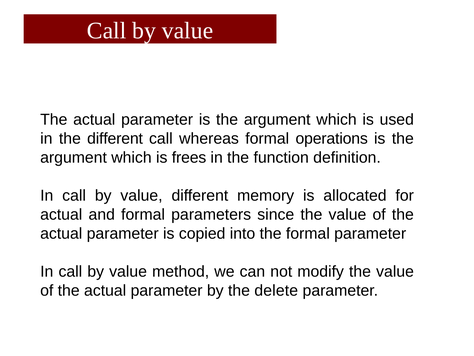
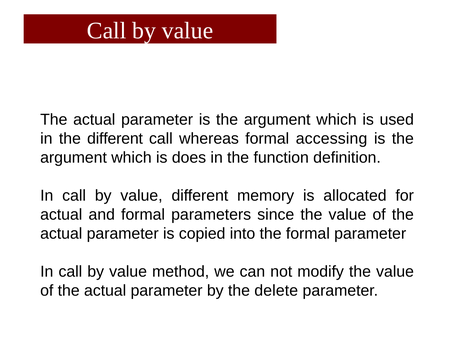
operations: operations -> accessing (332, 139)
frees: frees -> does (189, 157)
